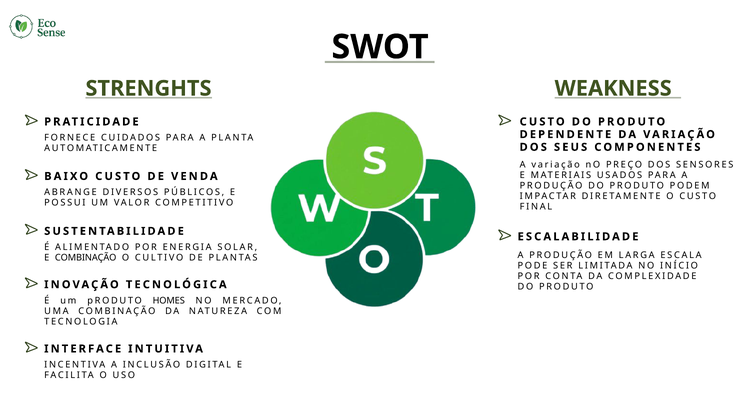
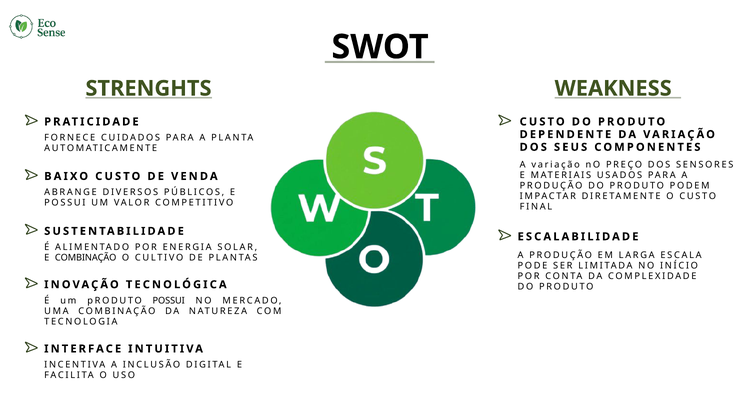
pRODUTO HOMES: HOMES -> POSSUI (169, 301)
